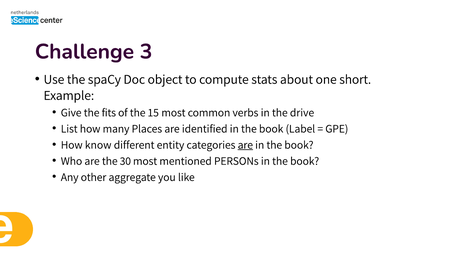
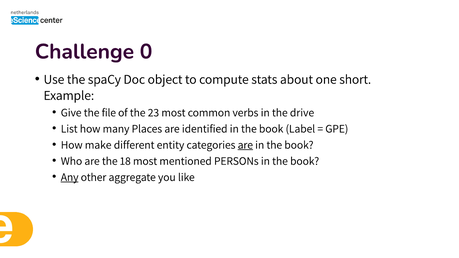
3: 3 -> 0 (146, 52)
fits: fits -> file (109, 113)
15: 15 -> 23 (153, 113)
know: know -> make (98, 145)
30: 30 -> 18 (125, 161)
Any underline: none -> present (70, 177)
